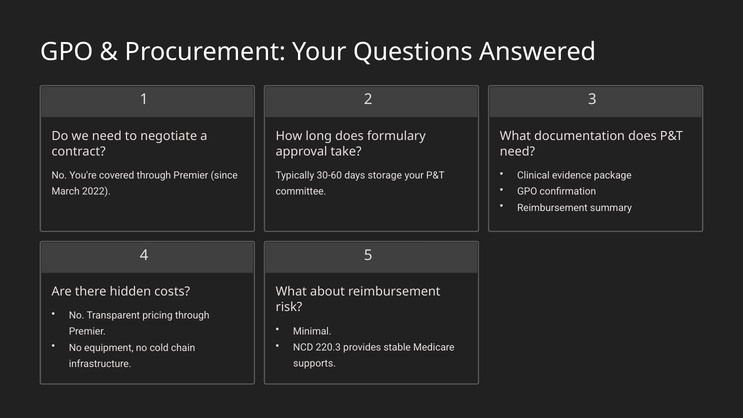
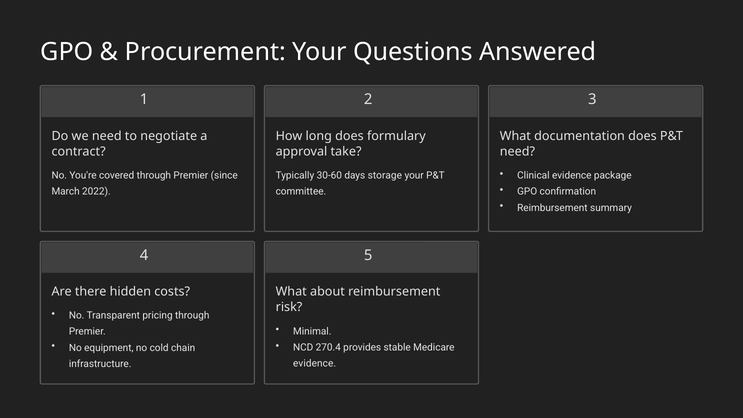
220.3: 220.3 -> 270.4 (328, 347)
supports: supports -> evidence (315, 364)
